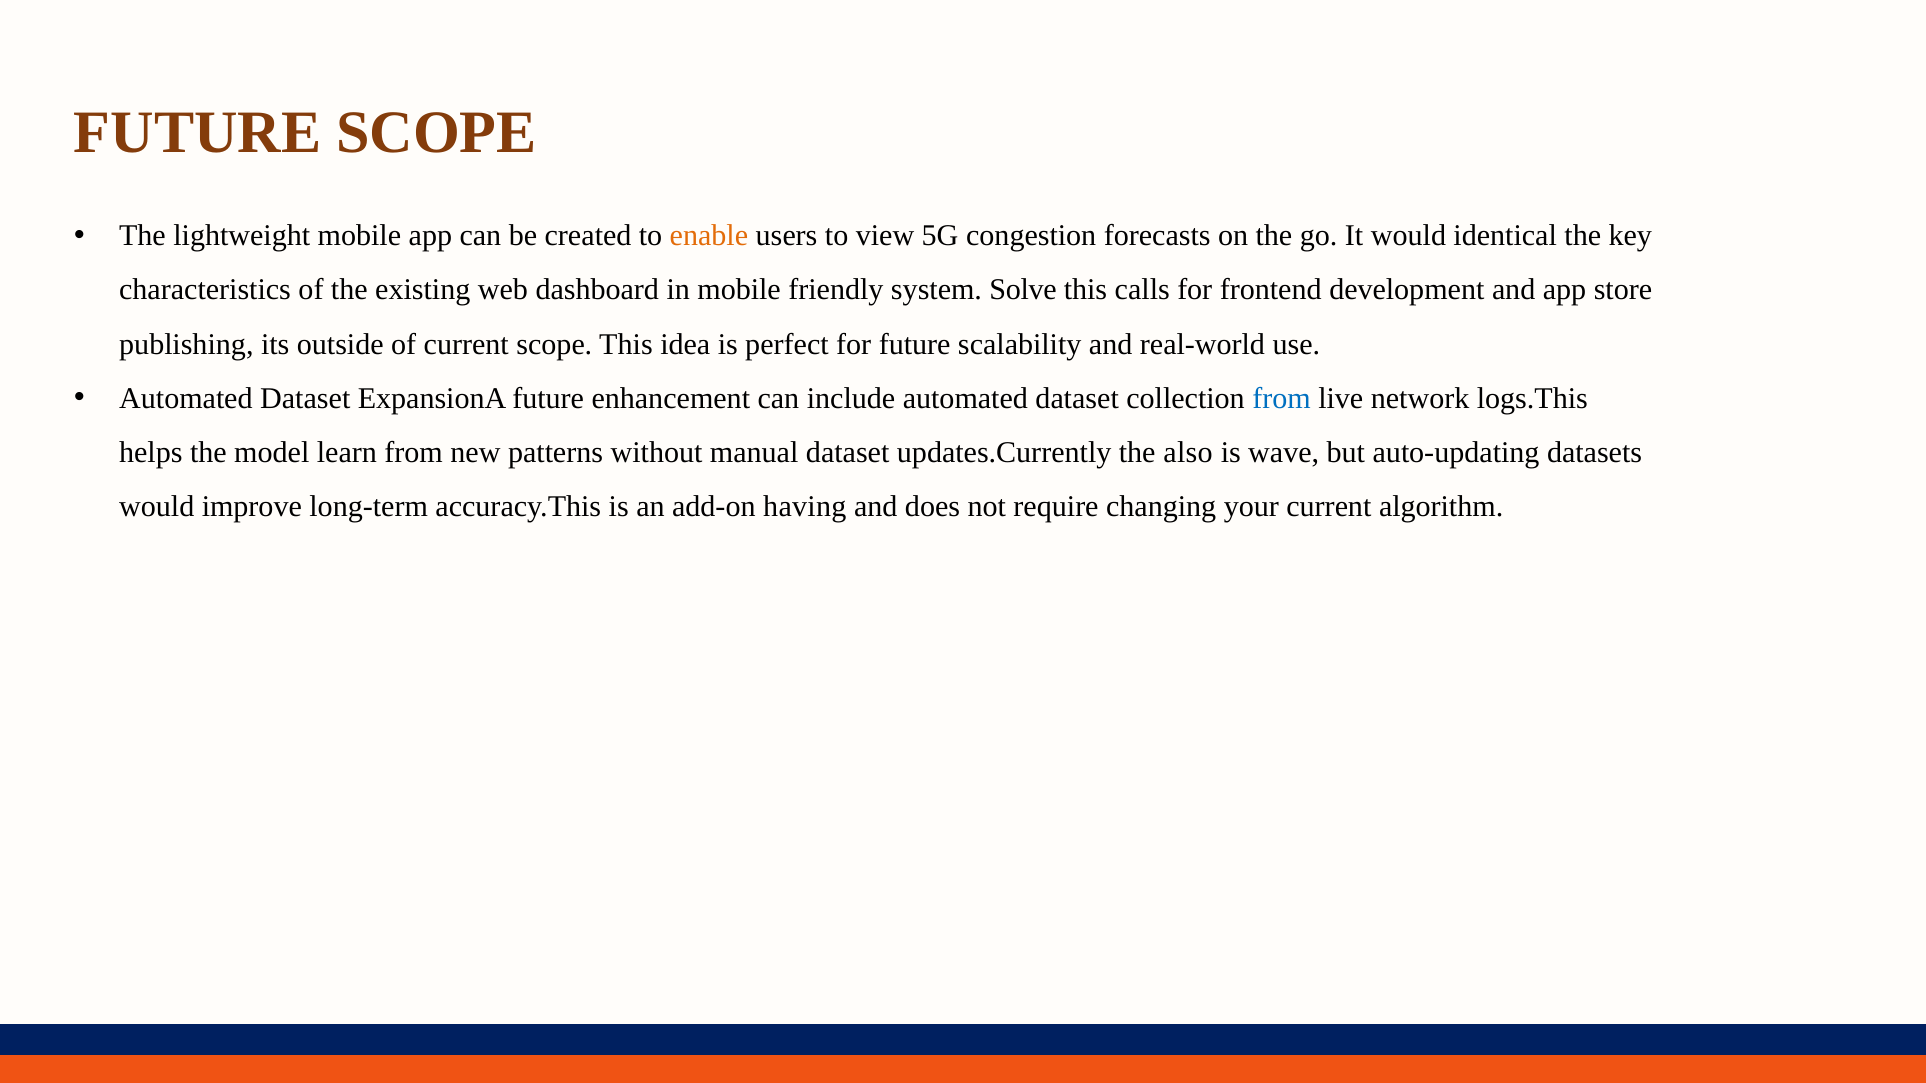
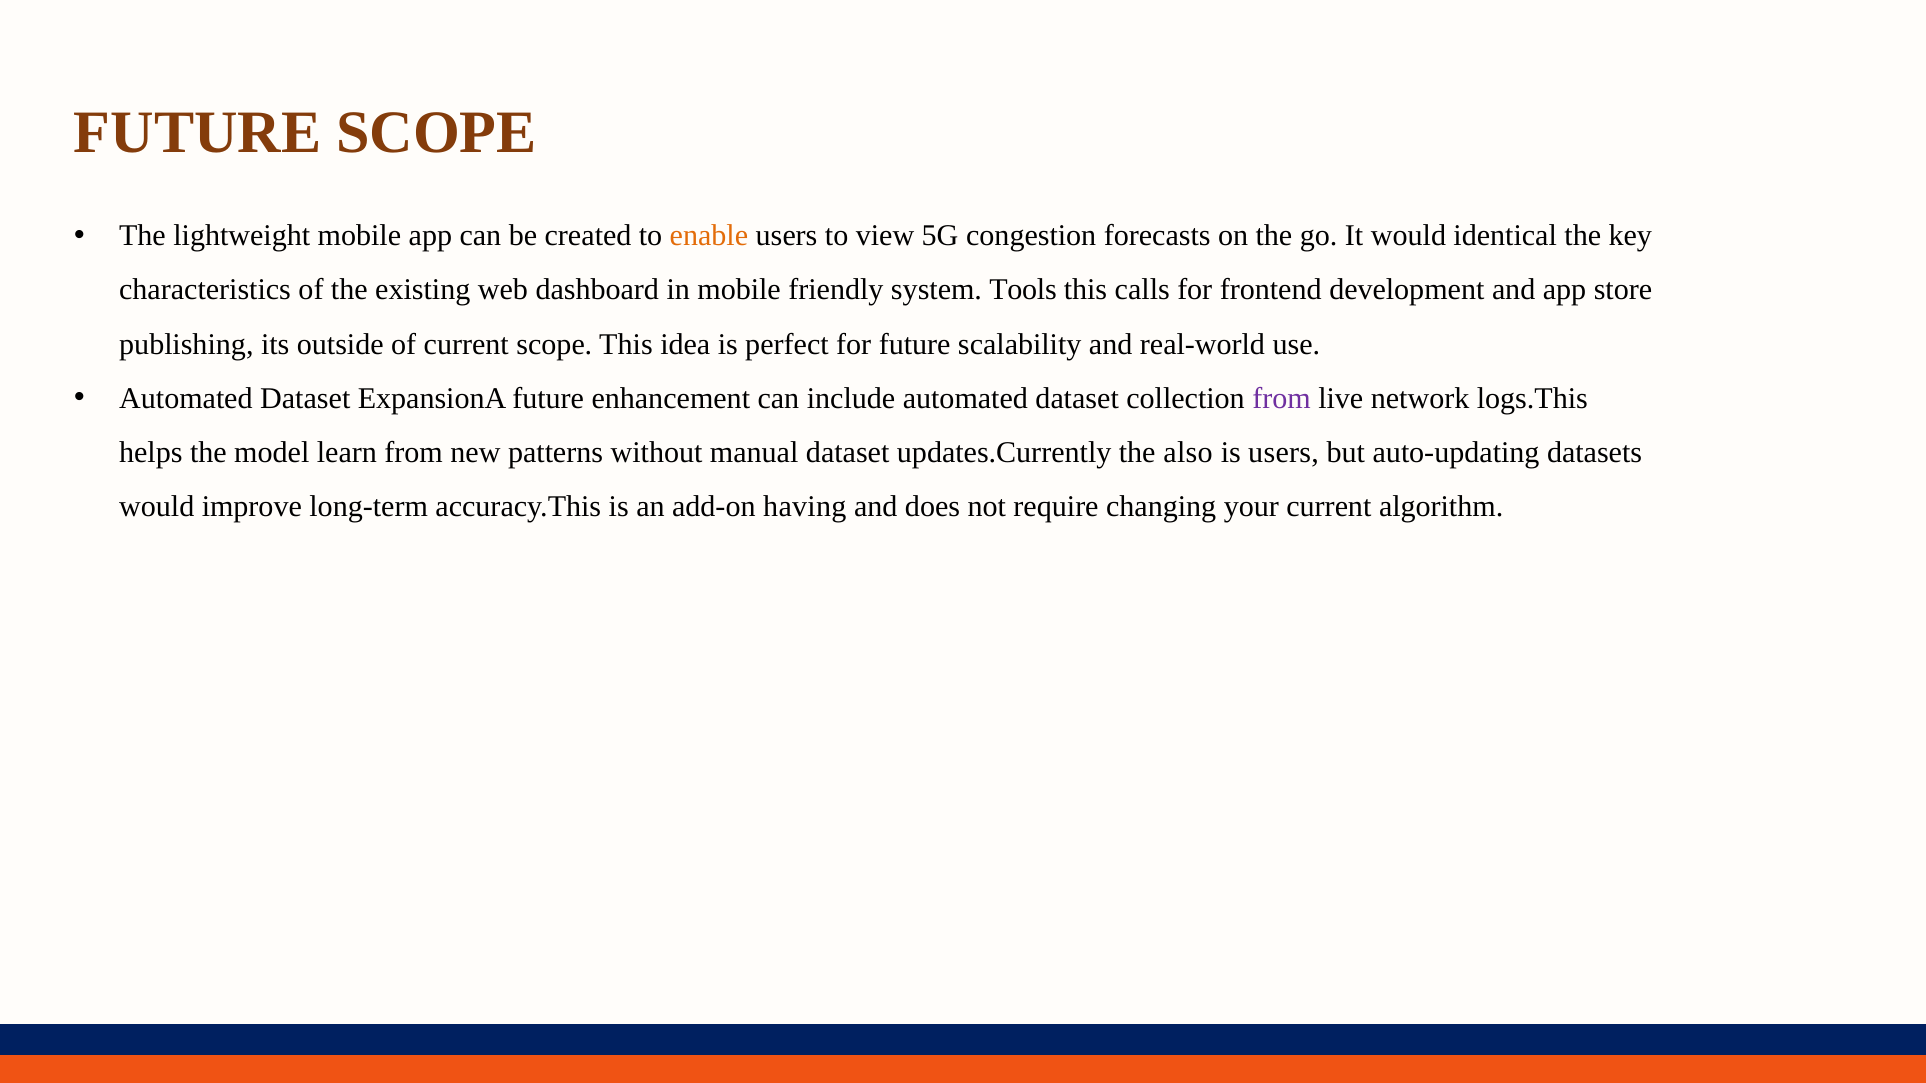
Solve: Solve -> Tools (1023, 290)
from colour: blue -> purple (1282, 398)
is wave: wave -> users (1284, 453)
